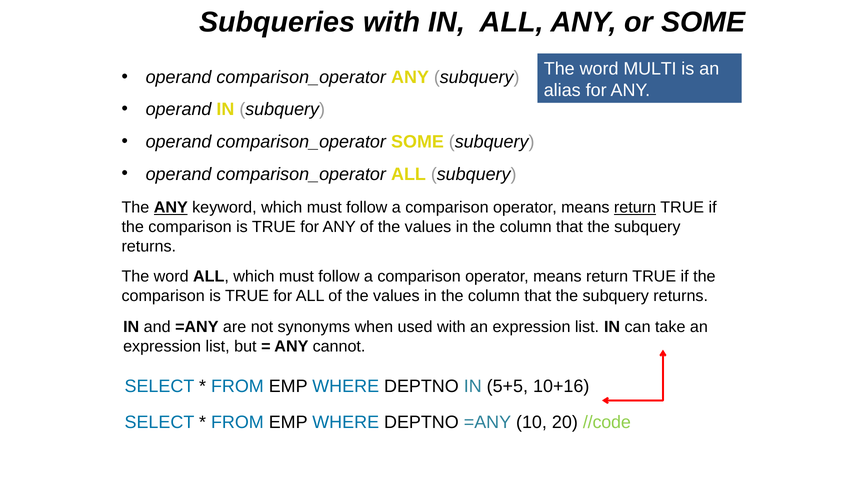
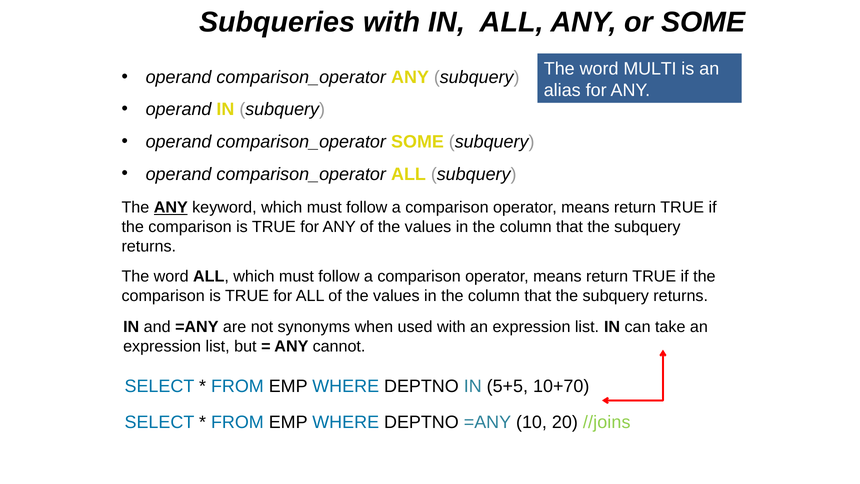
return underline: present -> none (635, 207)
10+16: 10+16 -> 10+70 (561, 386)
//code: //code -> //joins (607, 422)
